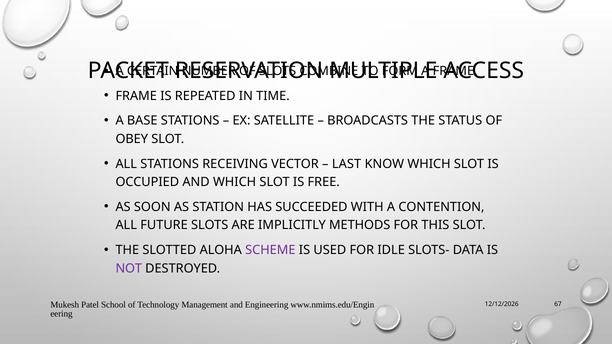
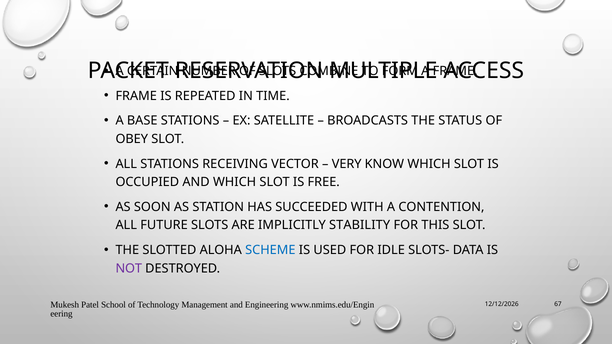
LAST: LAST -> VERY (347, 164)
METHODS: METHODS -> STABILITY (360, 225)
SCHEME colour: purple -> blue (270, 250)
